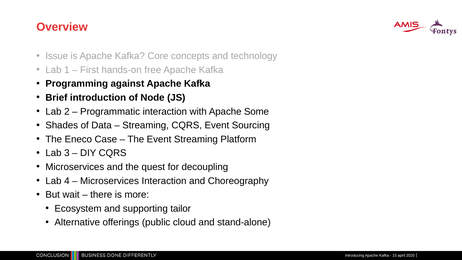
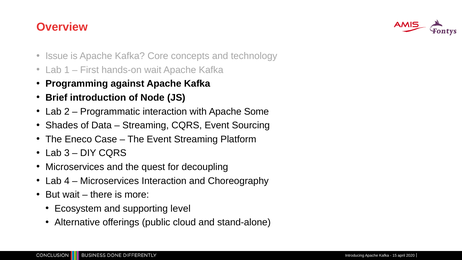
hands-on free: free -> wait (153, 70)
tailor: tailor -> level (181, 209)
